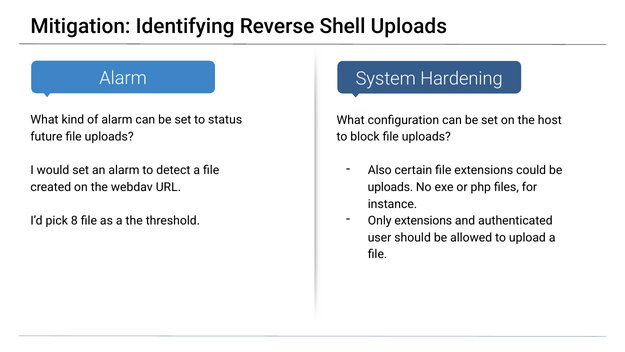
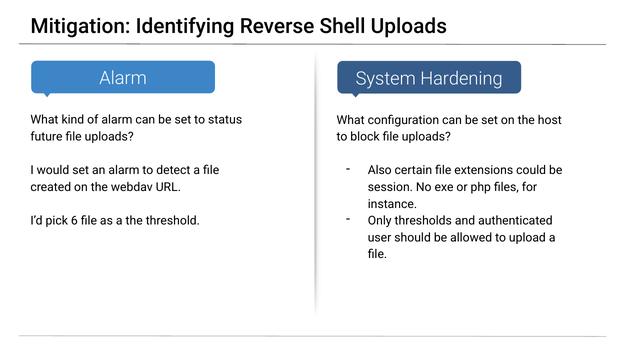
uploads: uploads -> session (390, 187)
Only extensions: extensions -> thresholds (423, 221)
8: 8 -> 6 (74, 220)
